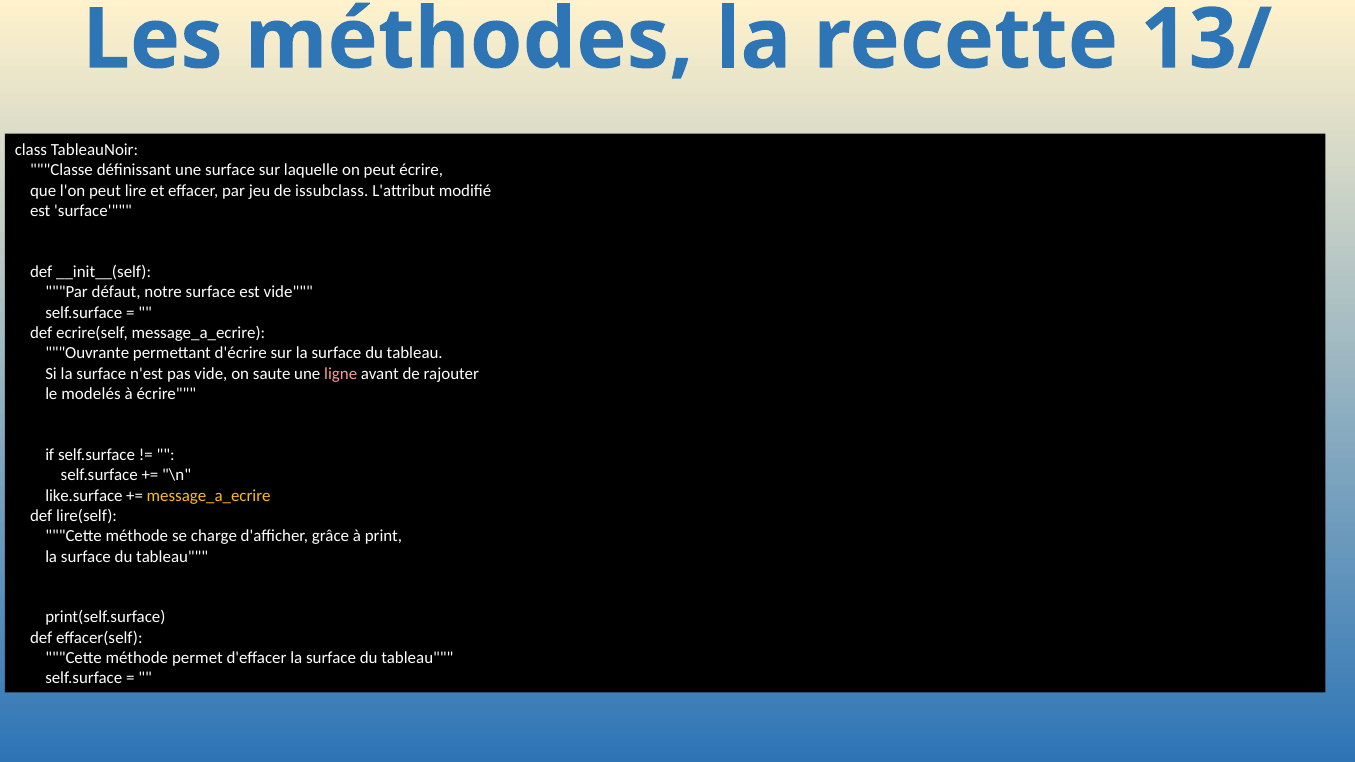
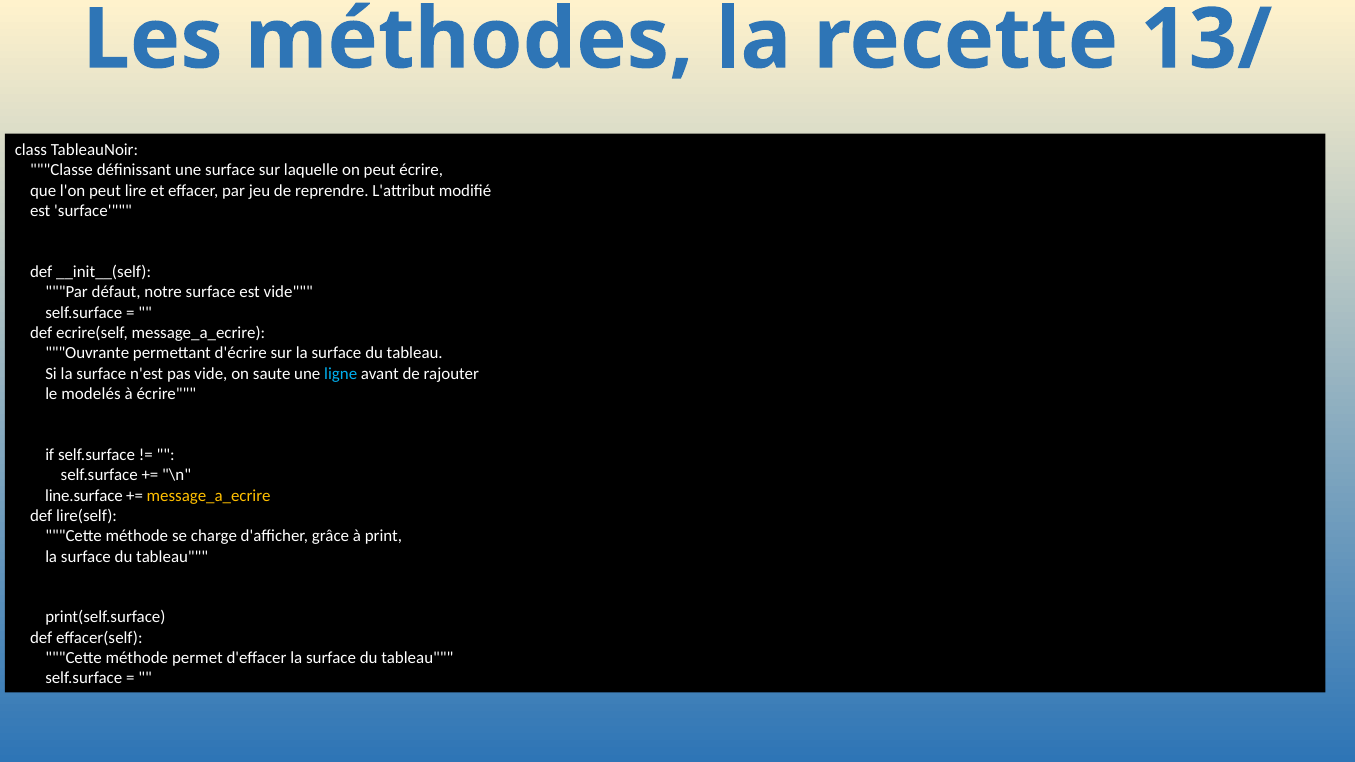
issubclass: issubclass -> reprendre (332, 191)
ligne colour: pink -> light blue (341, 374)
like.surface: like.surface -> line.surface (84, 496)
